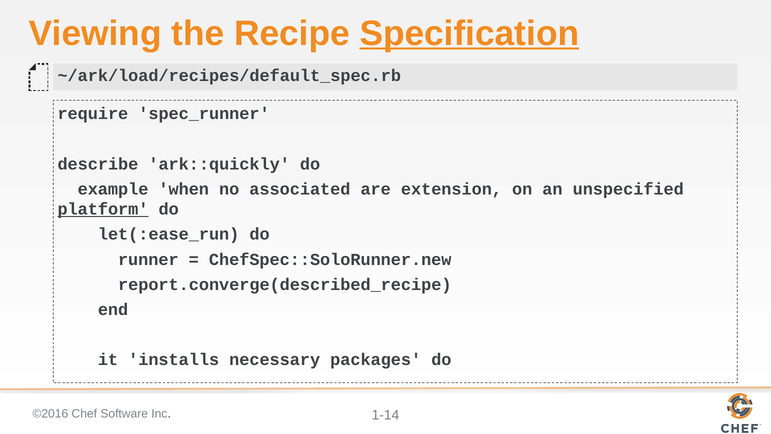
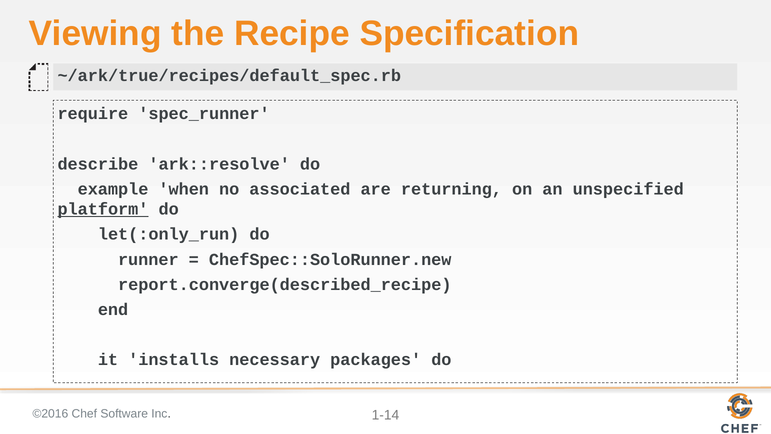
Specification underline: present -> none (469, 33)
~/ark/load/recipes/default_spec.rb: ~/ark/load/recipes/default_spec.rb -> ~/ark/true/recipes/default_spec.rb (229, 76)
ark::quickly: ark::quickly -> ark::resolve (219, 164)
extension: extension -> returning (451, 189)
let(:ease_run: let(:ease_run -> let(:only_run (169, 234)
